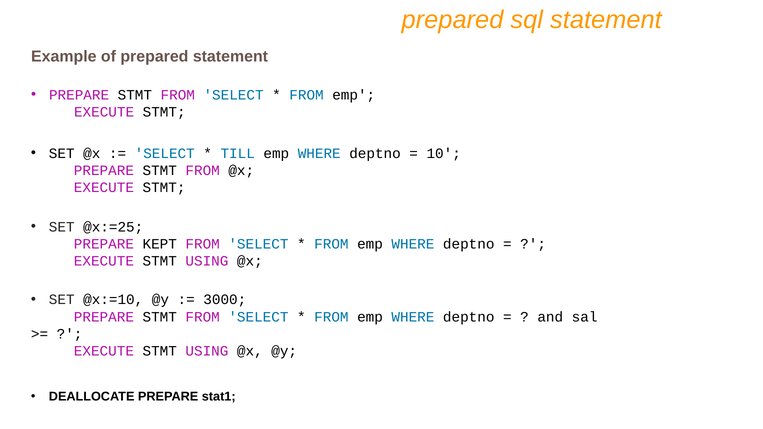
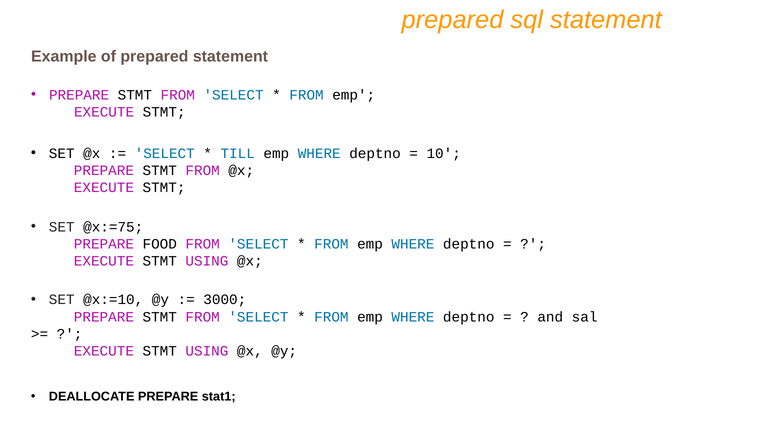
@x:=25: @x:=25 -> @x:=75 (113, 227)
KEPT: KEPT -> FOOD (160, 244)
